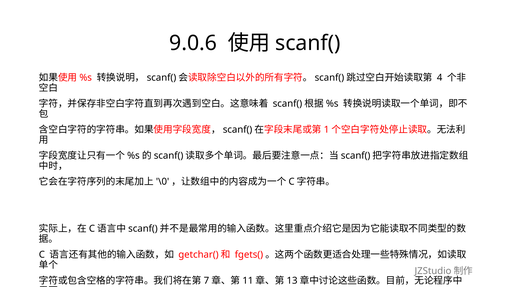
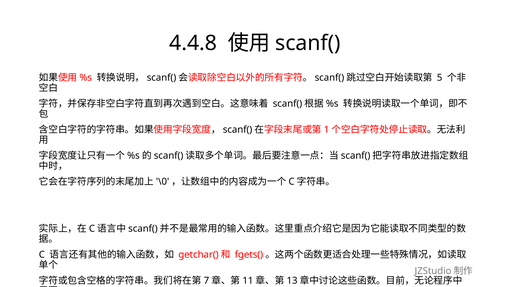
9.0.6: 9.0.6 -> 4.4.8 (193, 43)
4: 4 -> 5 (440, 78)
